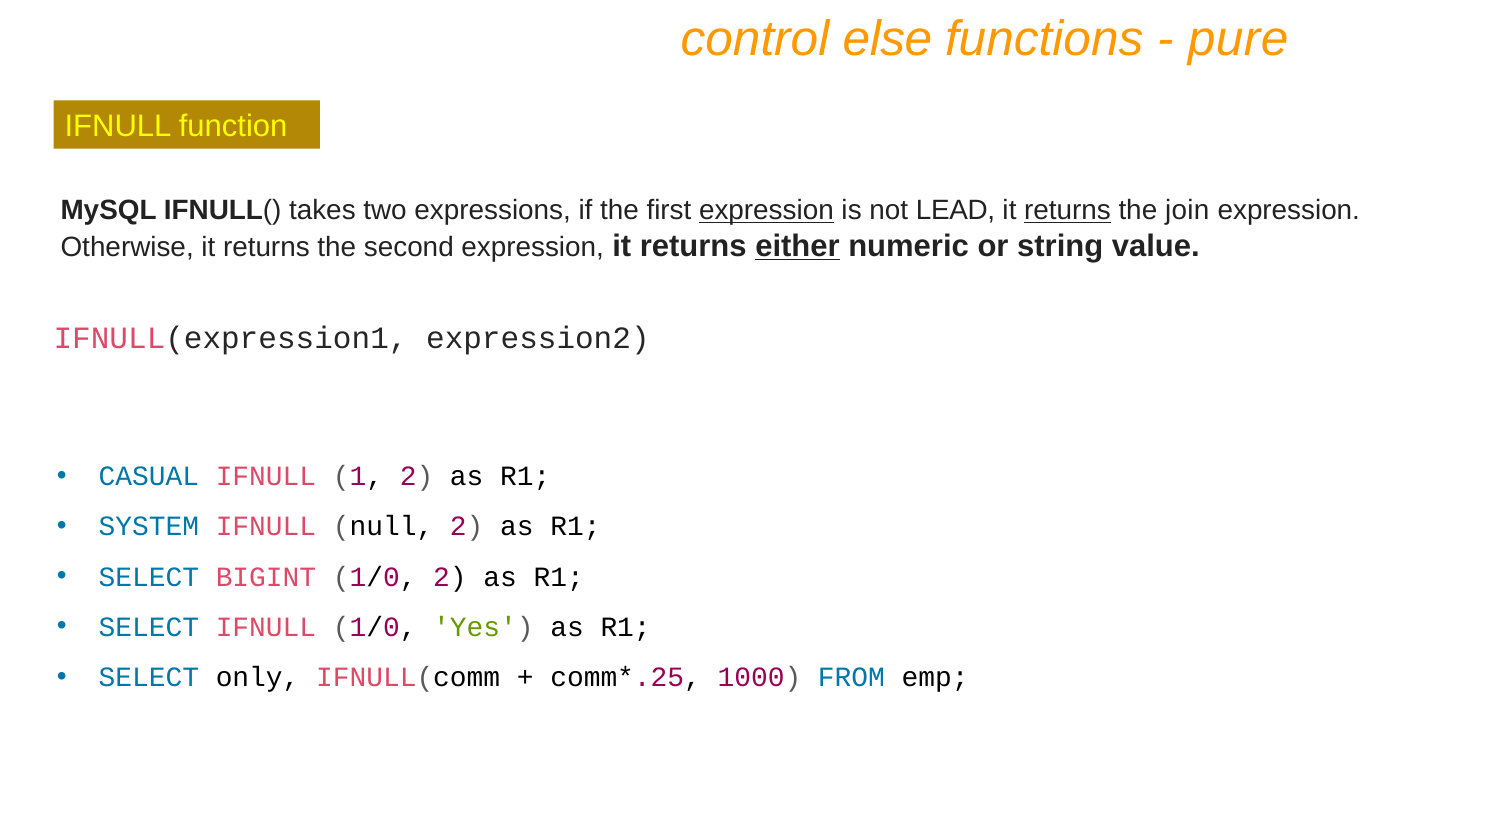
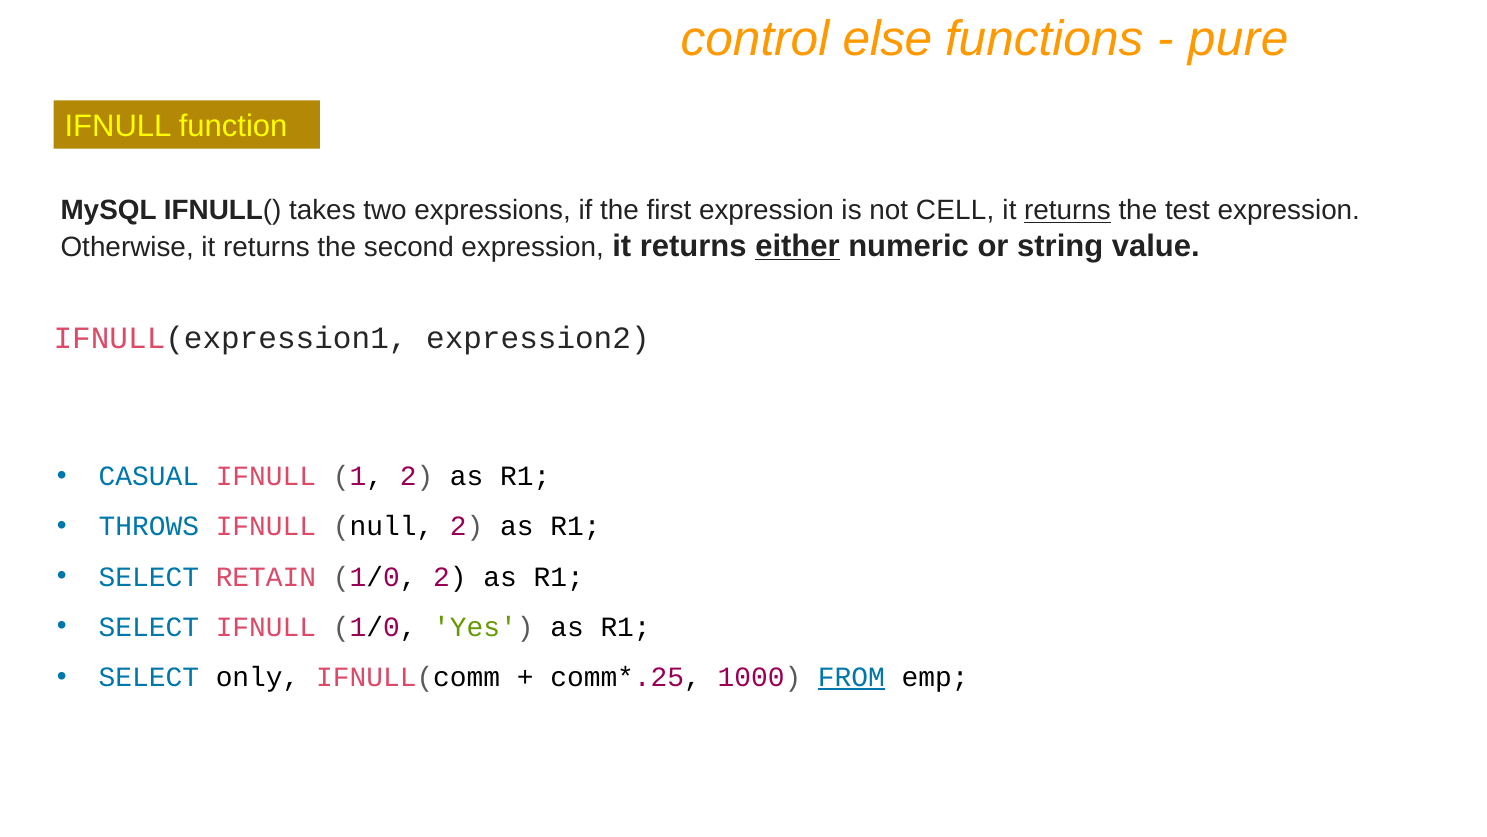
expression underline: present -> none (766, 211)
LEAD: LEAD -> CELL (955, 211)
join: join -> test (1187, 211)
SYSTEM: SYSTEM -> THROWS (149, 526)
BIGINT: BIGINT -> RETAIN (266, 576)
FROM underline: none -> present (851, 677)
